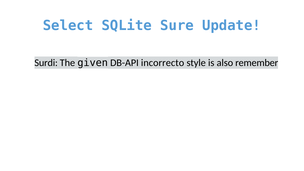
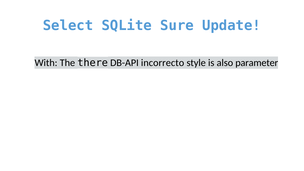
Surdi: Surdi -> With (46, 63)
given: given -> there (93, 63)
remember: remember -> parameter (257, 63)
